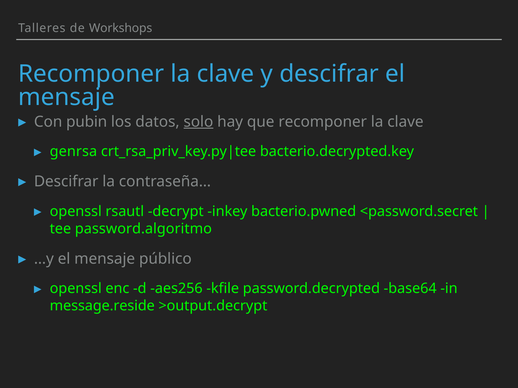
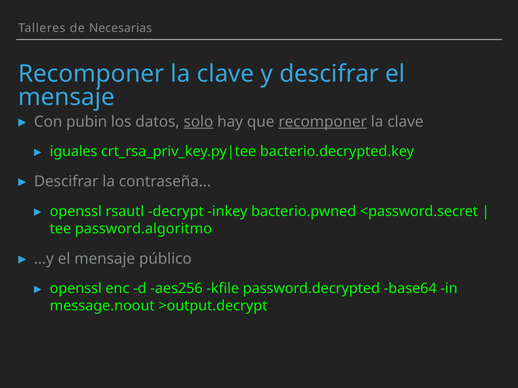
Workshops: Workshops -> Necesarias (121, 28)
recomponer underline: none -> present (323, 122)
genrsa: genrsa -> iguales (74, 152)
message.reside: message.reside -> message.noout (102, 306)
